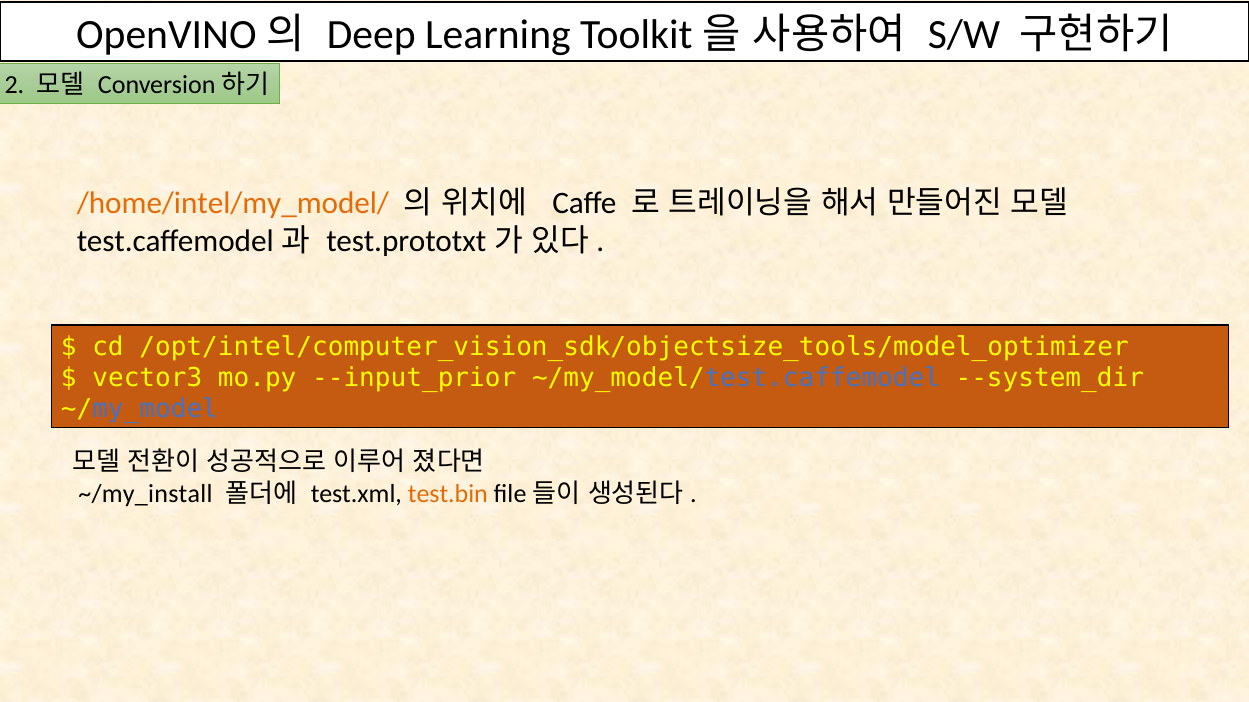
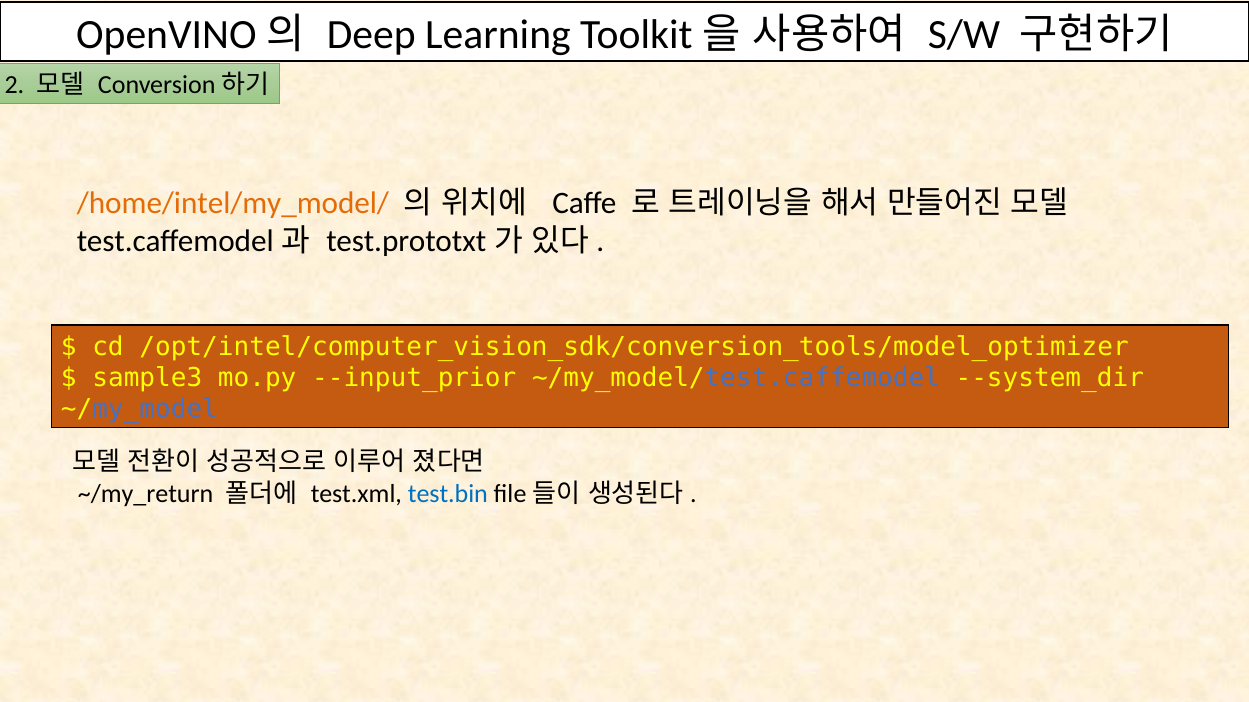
/opt/intel/computer_vision_sdk/objectsize_tools/model_optimizer: /opt/intel/computer_vision_sdk/objectsize_tools/model_optimizer -> /opt/intel/computer_vision_sdk/conversion_tools/model_optimizer (634, 347)
vector3: vector3 -> sample3 (147, 378)
~/my_install: ~/my_install -> ~/my_return (146, 494)
test.bin colour: orange -> blue (448, 494)
